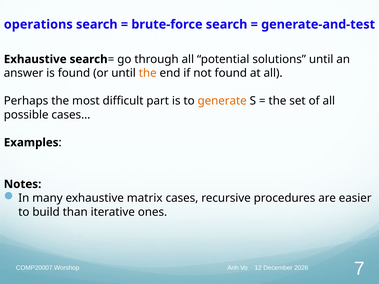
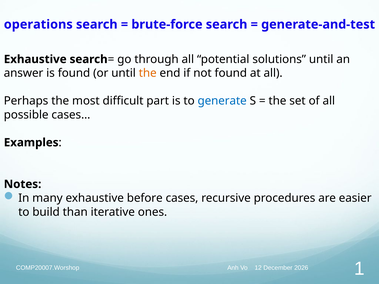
generate colour: orange -> blue (222, 101)
matrix: matrix -> before (145, 198)
7: 7 -> 1 (359, 269)
